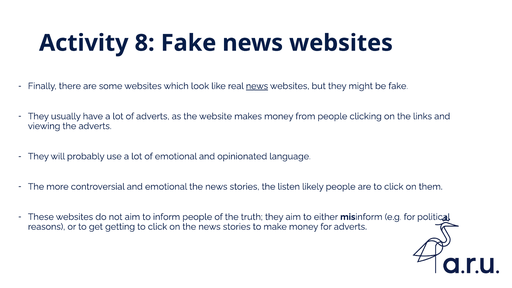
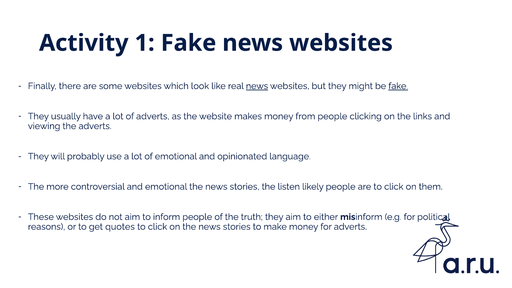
8: 8 -> 1 (145, 43)
fake underline: none -> present (398, 86)
getting: getting -> quotes (120, 227)
